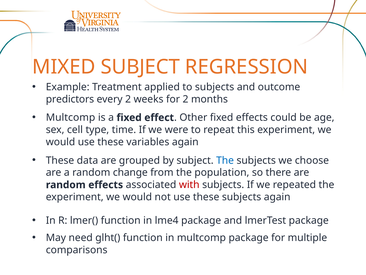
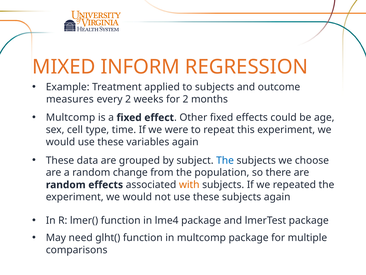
MIXED SUBJECT: SUBJECT -> INFORM (140, 67)
predictors: predictors -> measures (70, 99)
with colour: red -> orange (189, 185)
